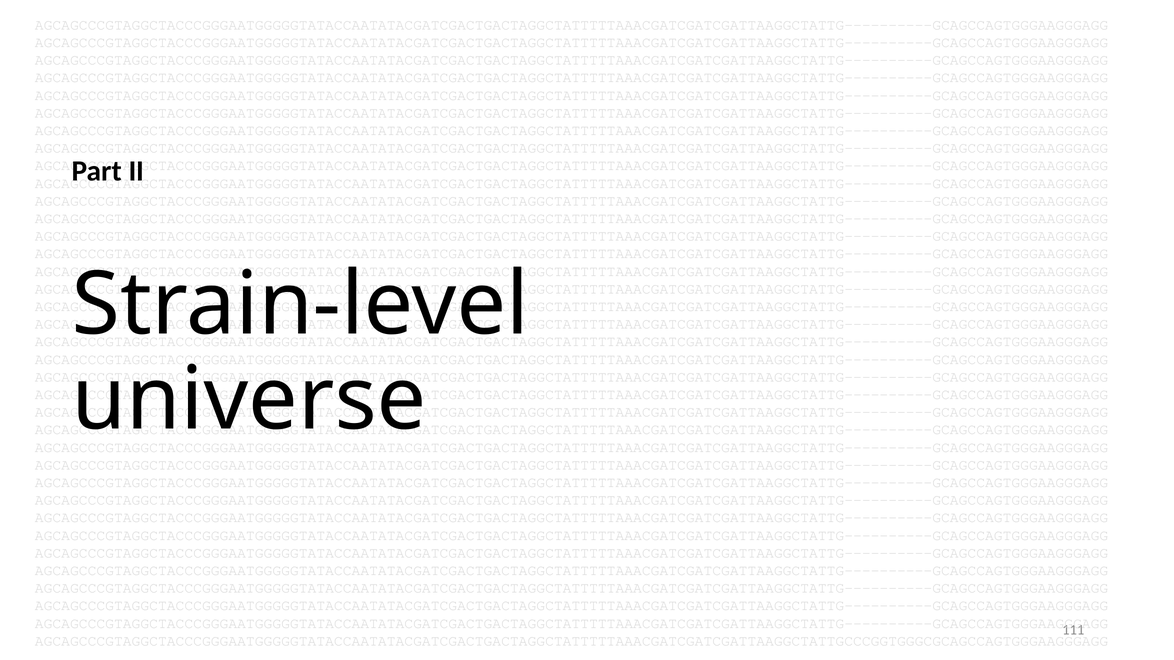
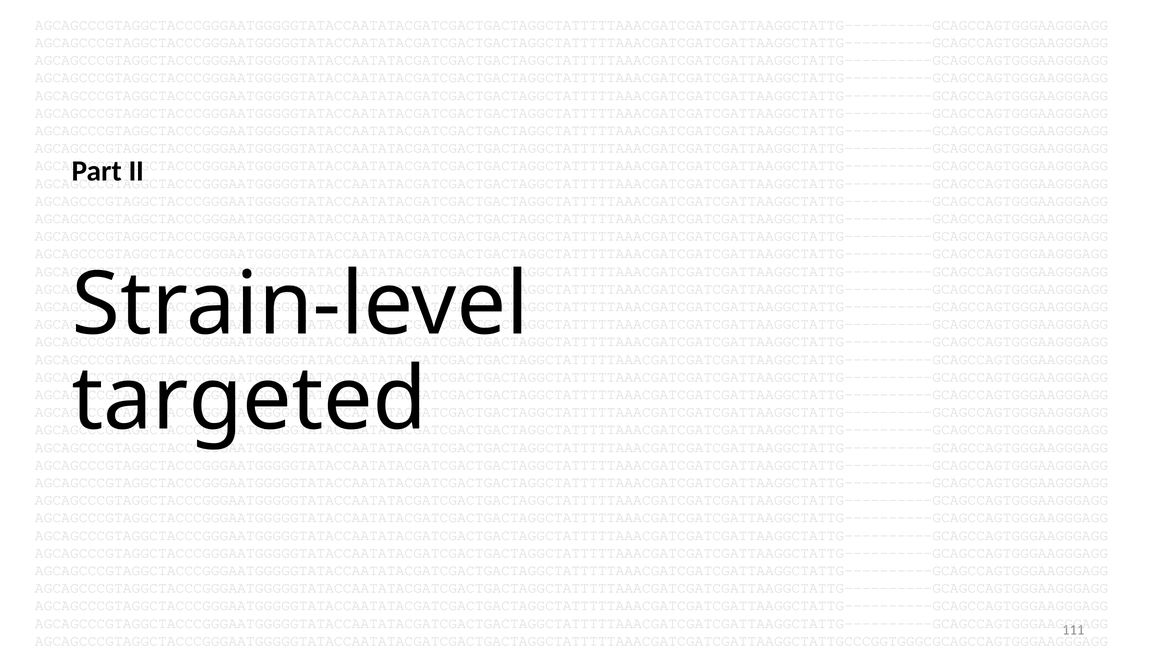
universe: universe -> targeted (249, 400)
